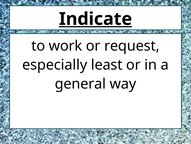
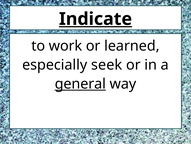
request: request -> learned (132, 46)
least: least -> seek (107, 65)
general underline: none -> present (80, 84)
